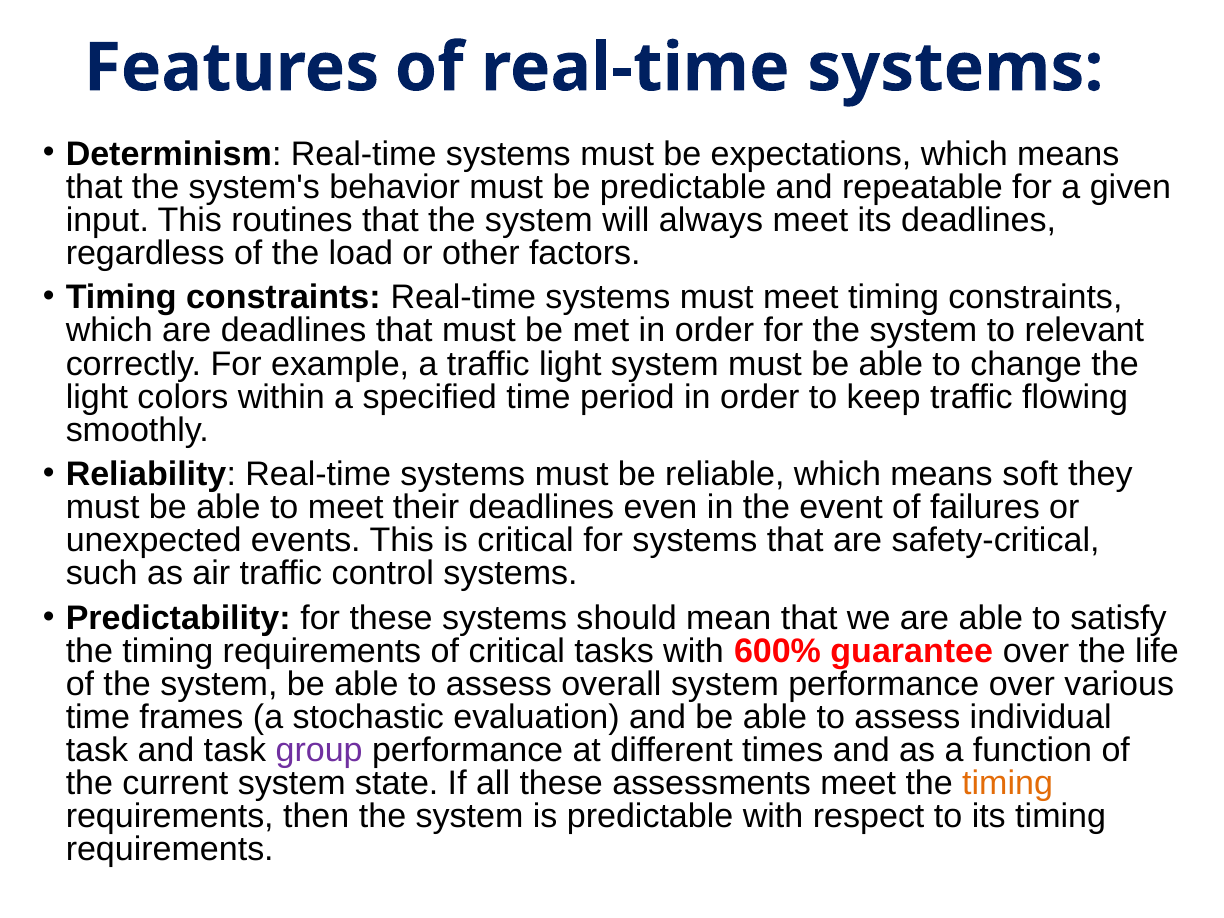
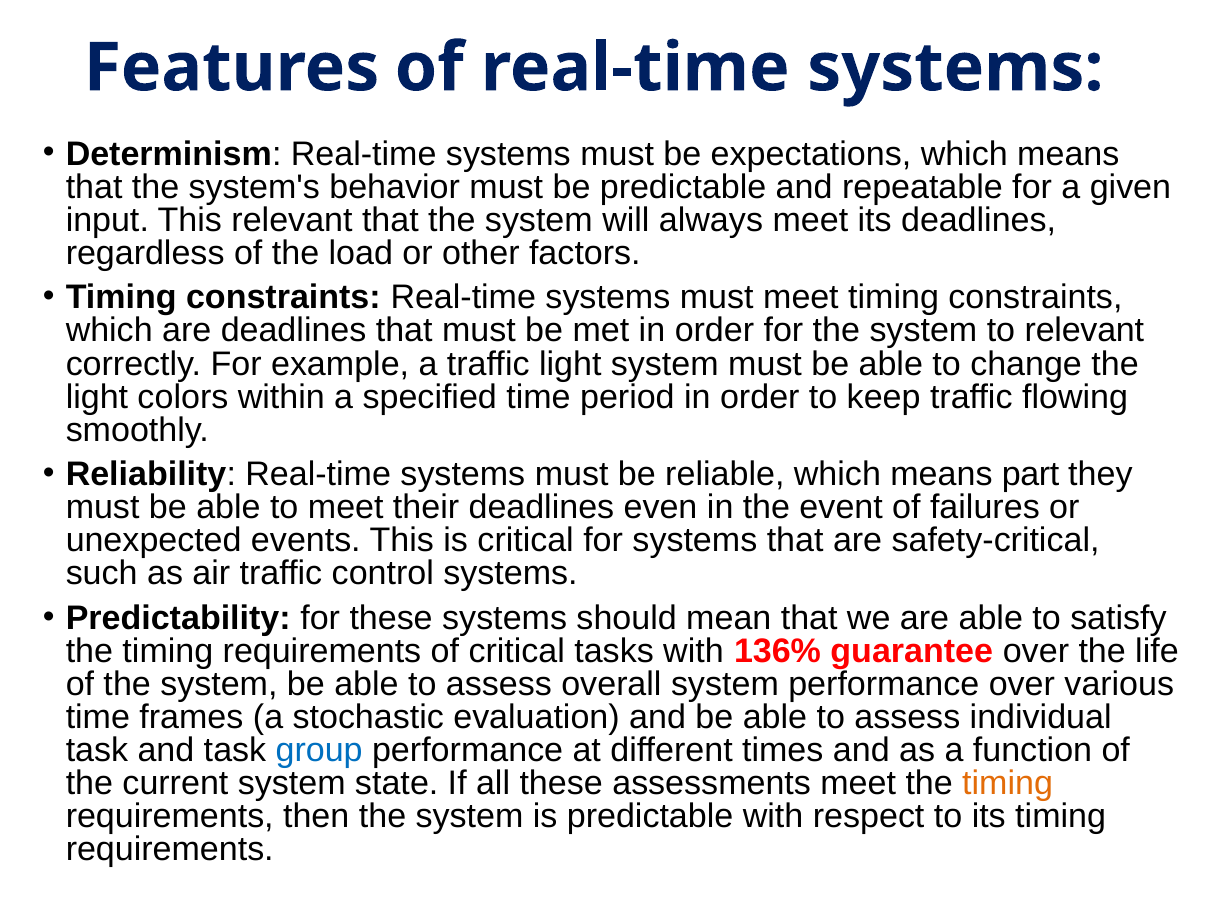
This routines: routines -> relevant (292, 220)
soft: soft -> part (1031, 474)
600%: 600% -> 136% (778, 651)
group colour: purple -> blue (319, 750)
